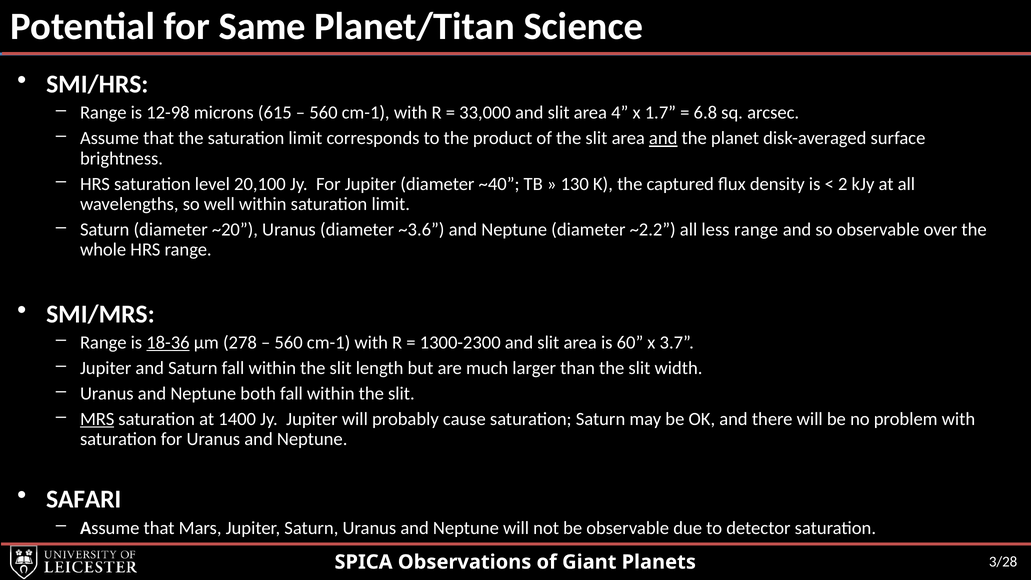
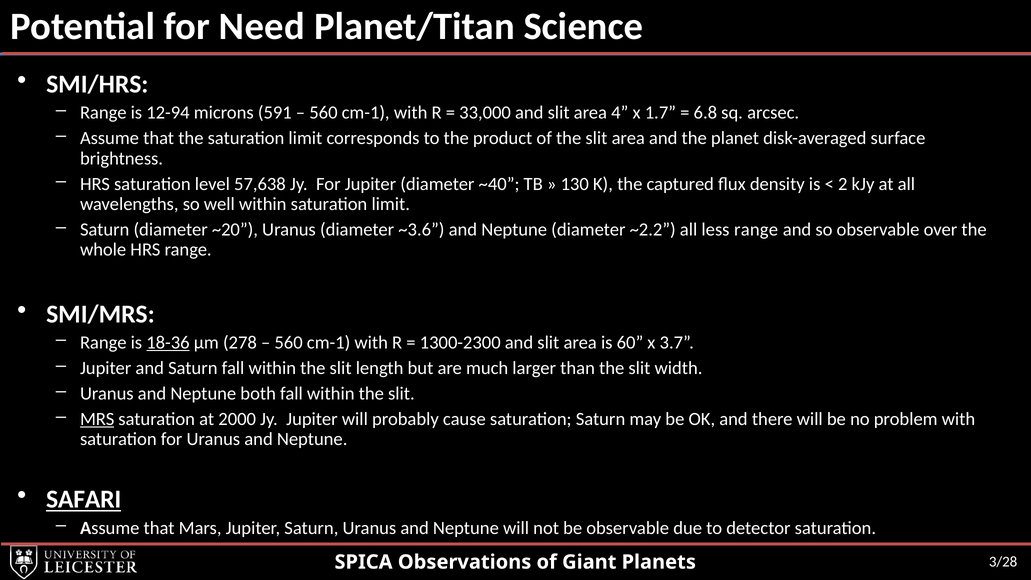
Same: Same -> Need (262, 26)
12-98: 12-98 -> 12-94 (168, 113)
615: 615 -> 591 (275, 113)
and underline: present -> none (663, 138)
20,100: 20,100 -> 57,638 (260, 184)
1400: 1400 -> 2000 (237, 419)
SAFARI underline: none -> present (84, 499)
